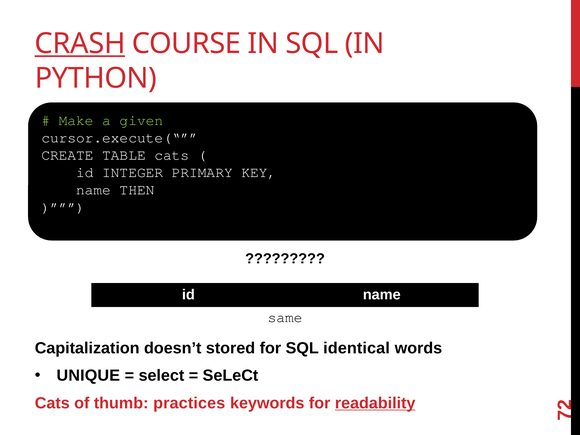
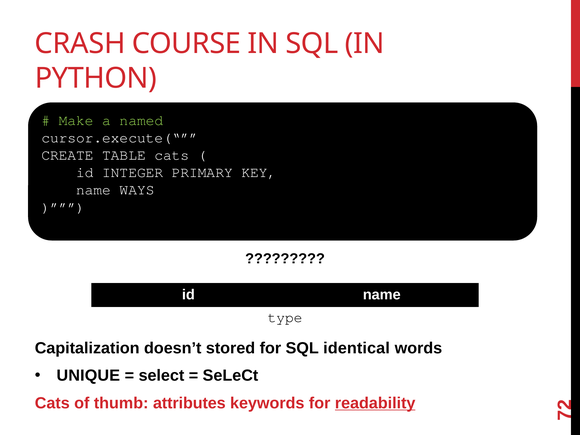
CRASH underline: present -> none (80, 44)
given: given -> named (141, 120)
THEN: THEN -> WAYS (137, 190)
same: same -> type (285, 317)
practices: practices -> attributes (189, 403)
